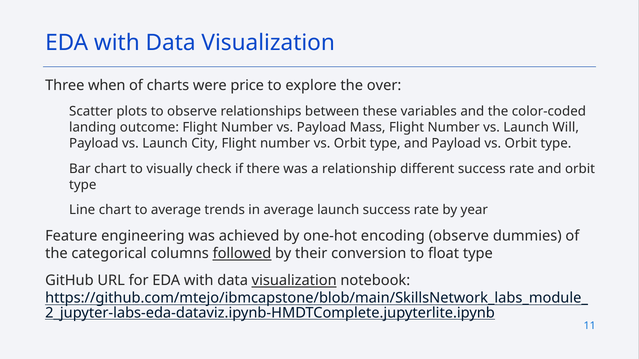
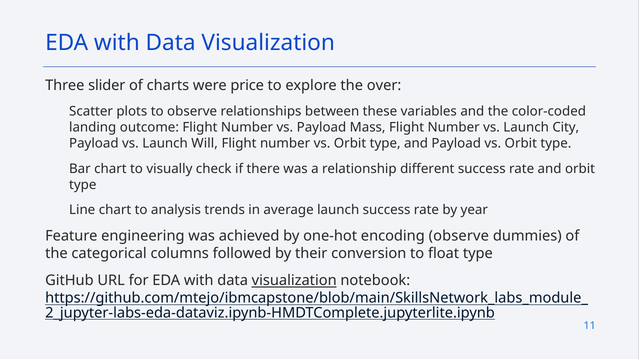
when: when -> slider (107, 86)
Will: Will -> City (566, 128)
City: City -> Will (205, 144)
to average: average -> analysis (176, 210)
followed underline: present -> none (242, 254)
